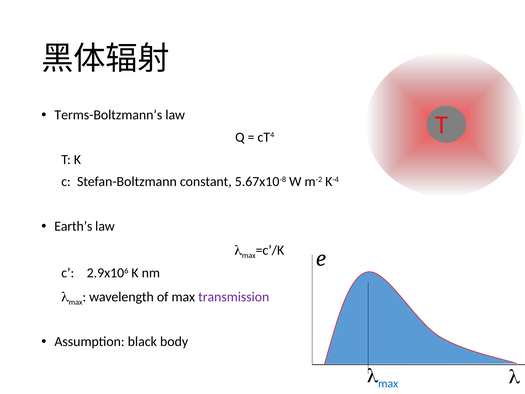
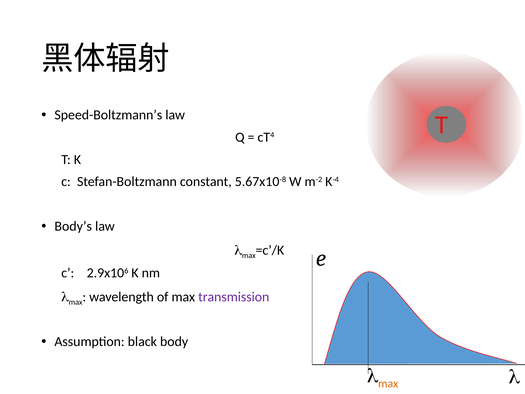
Terms-Boltzmann’s: Terms-Boltzmann’s -> Speed-Boltzmann’s (108, 115)
Earth’s: Earth’s -> Body’s (73, 226)
max colour: blue -> orange (388, 383)
